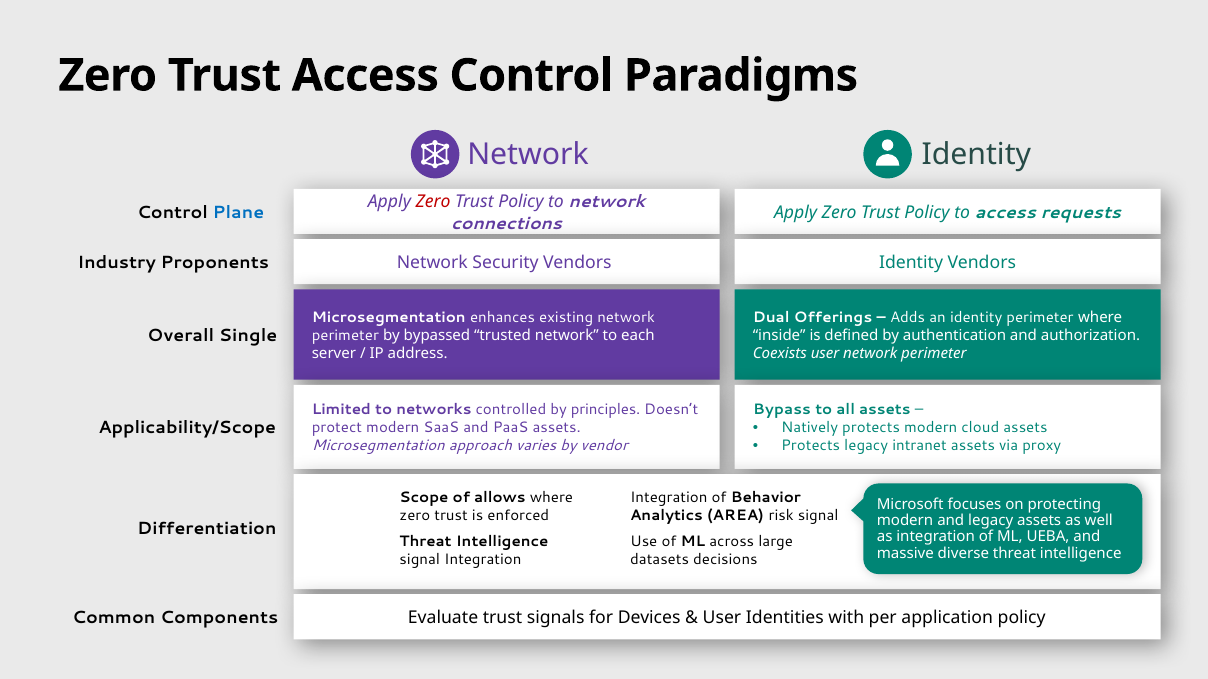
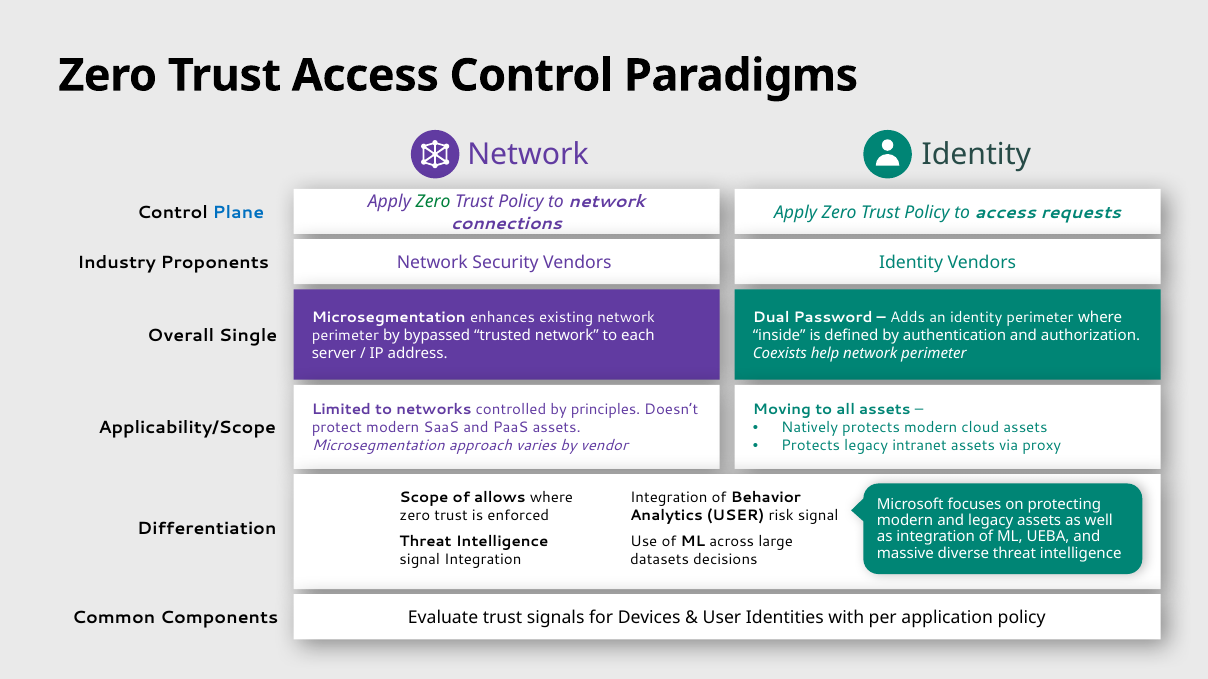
Zero colour: red -> green (433, 202)
Offerings: Offerings -> Password (833, 318)
Coexists user: user -> help (825, 354)
Bypass: Bypass -> Moving (782, 410)
Analytics AREA: AREA -> USER (736, 516)
